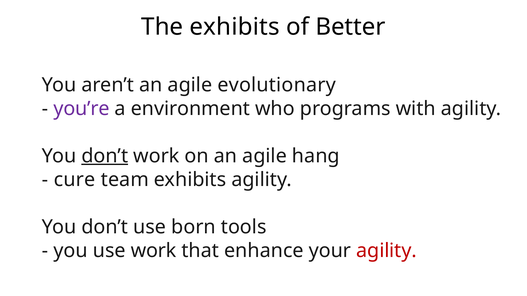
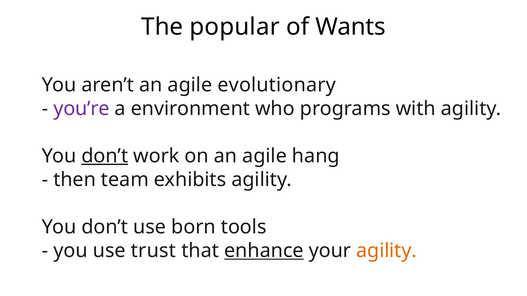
The exhibits: exhibits -> popular (235, 27)
Better: Better -> Wants (351, 27)
cure: cure -> then (75, 180)
use work: work -> trust (153, 251)
enhance underline: none -> present (264, 251)
agility colour: red -> orange (386, 251)
